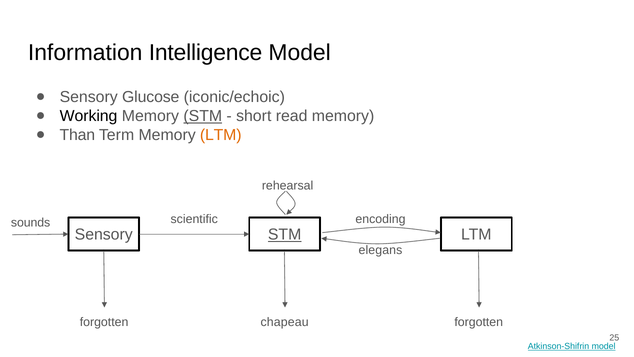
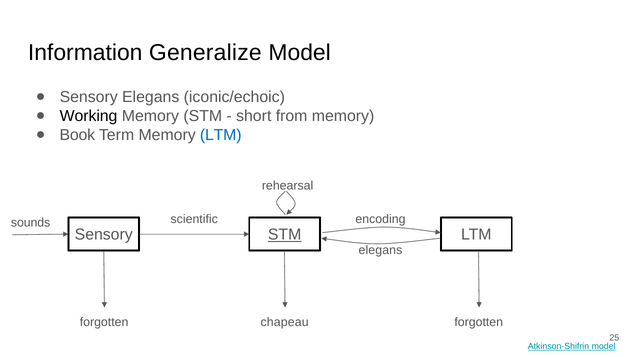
Intelligence: Intelligence -> Generalize (205, 53)
Sensory Glucose: Glucose -> Elegans (151, 97)
STM underline: present -> none (203, 116)
read: read -> from (292, 116)
Than: Than -> Book (77, 135)
LTM colour: orange -> blue (221, 135)
